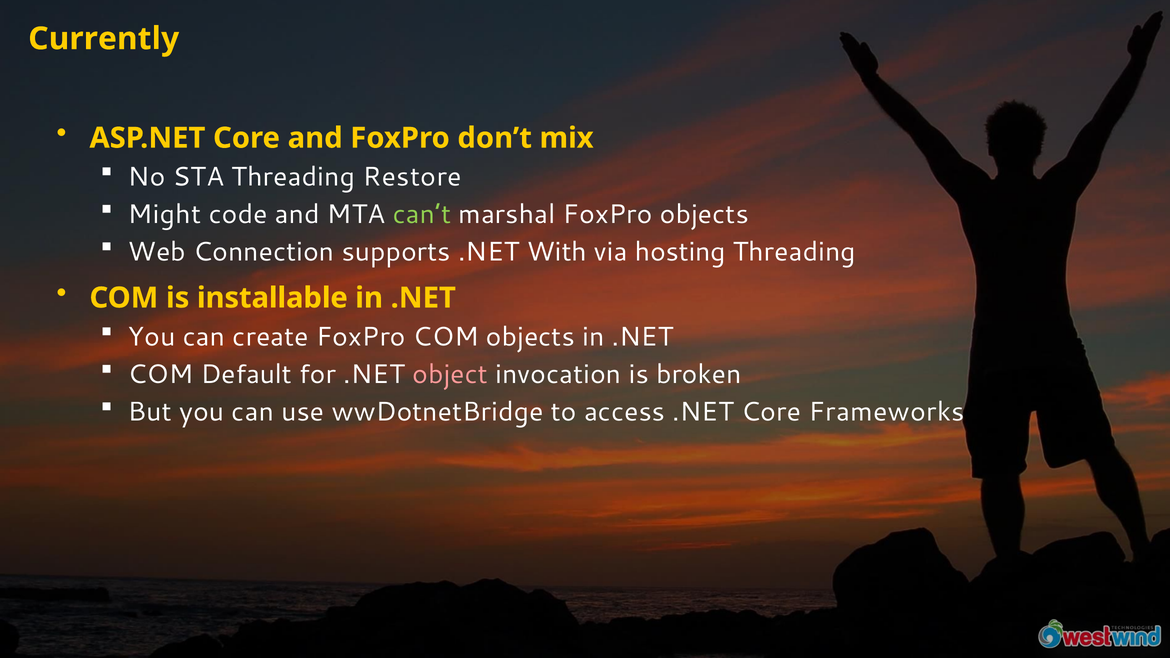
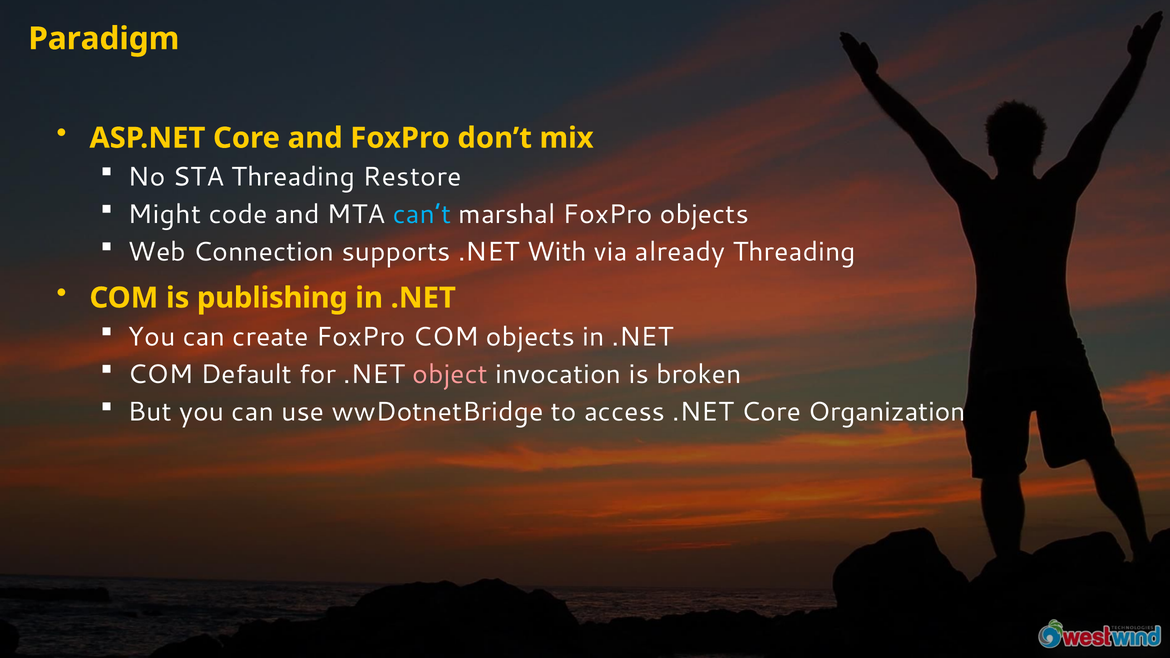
Currently: Currently -> Paradigm (104, 39)
can’t colour: light green -> light blue (422, 214)
hosting: hosting -> already (680, 252)
installable: installable -> publishing (272, 298)
Frameworks: Frameworks -> Organization (887, 412)
